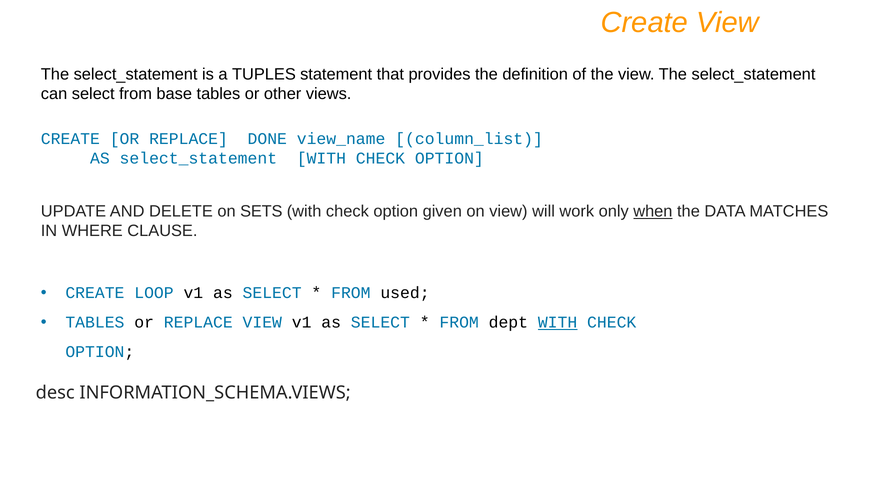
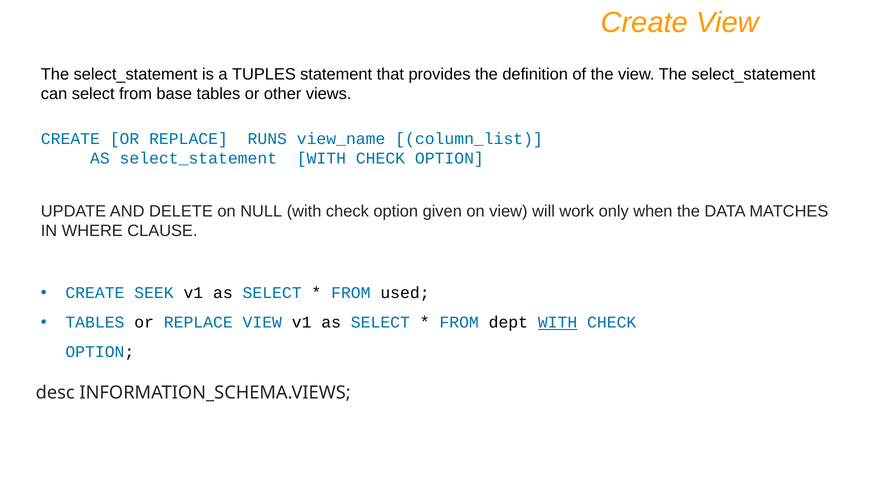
DONE: DONE -> RUNS (267, 139)
SETS: SETS -> NULL (261, 211)
when underline: present -> none (653, 211)
LOOP: LOOP -> SEEK (154, 293)
